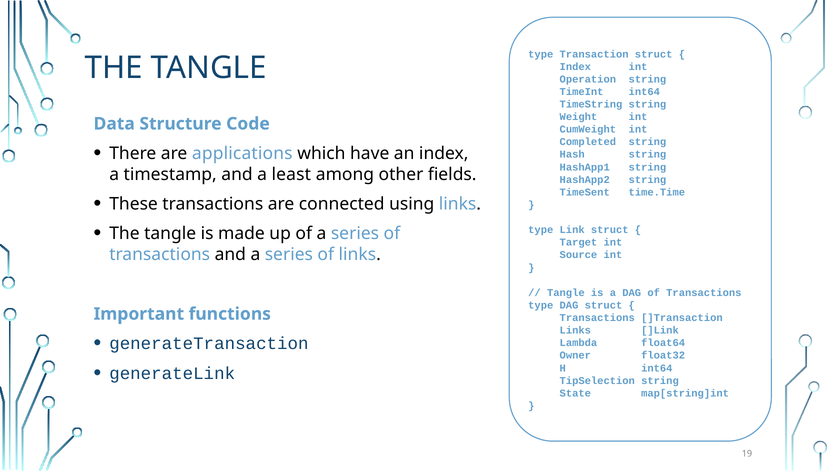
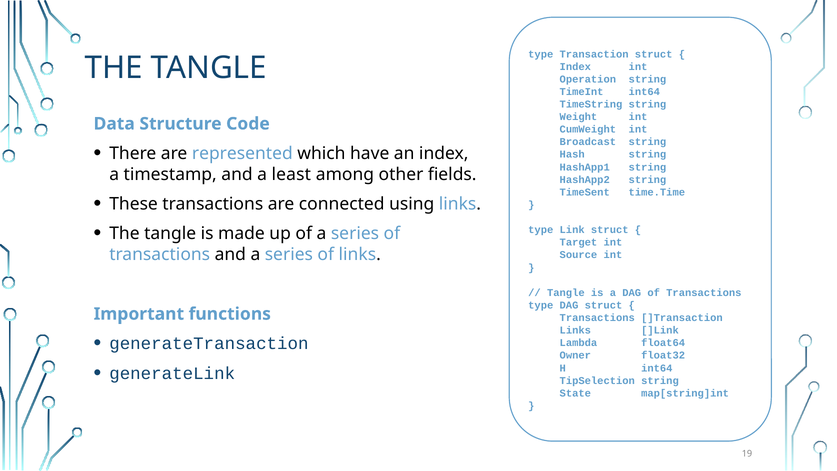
Completed: Completed -> Broadcast (588, 142)
applications: applications -> represented (242, 153)
